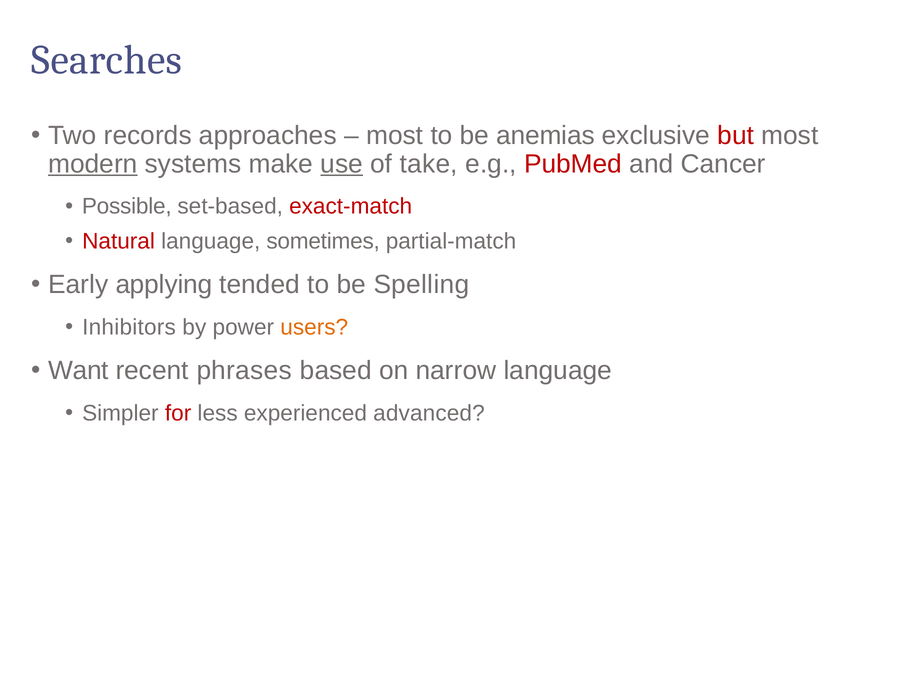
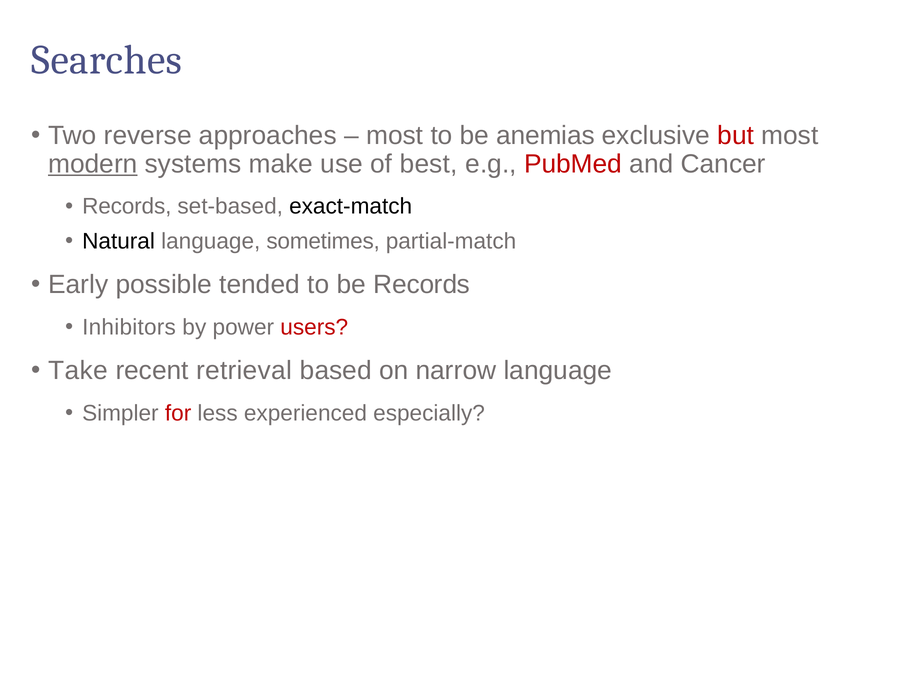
records: records -> reverse (148, 136)
use underline: present -> none (342, 164)
take: take -> best (429, 164)
Possible: Possible -> Records (127, 207)
exact-match colour: red -> black (351, 207)
Natural colour: red -> black (119, 241)
applying: applying -> possible (164, 285)
be Spelling: Spelling -> Records (422, 285)
users colour: orange -> red (314, 327)
Want: Want -> Take (78, 371)
phrases: phrases -> retrieval (244, 371)
advanced: advanced -> especially (429, 413)
